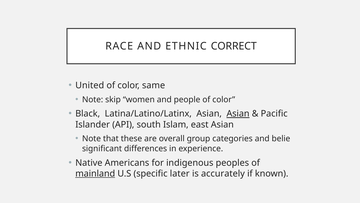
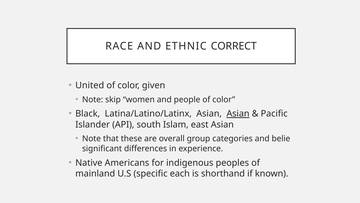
same: same -> given (154, 85)
mainland underline: present -> none (95, 173)
later: later -> each (180, 173)
accurately: accurately -> shorthand (223, 173)
